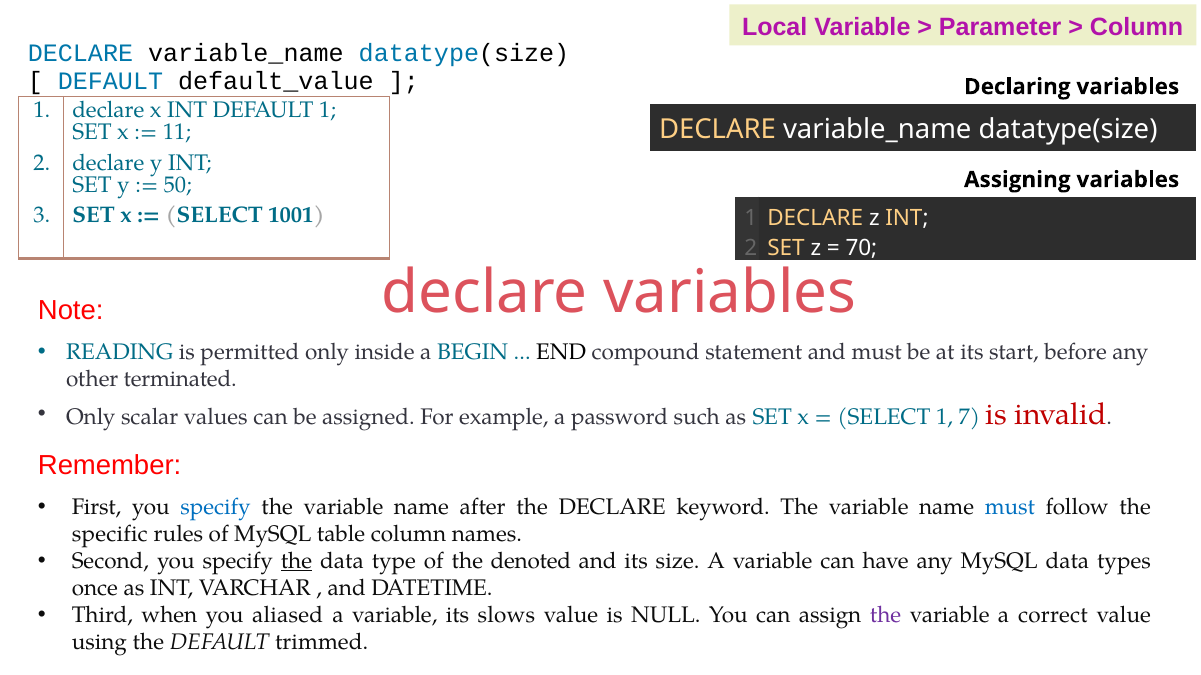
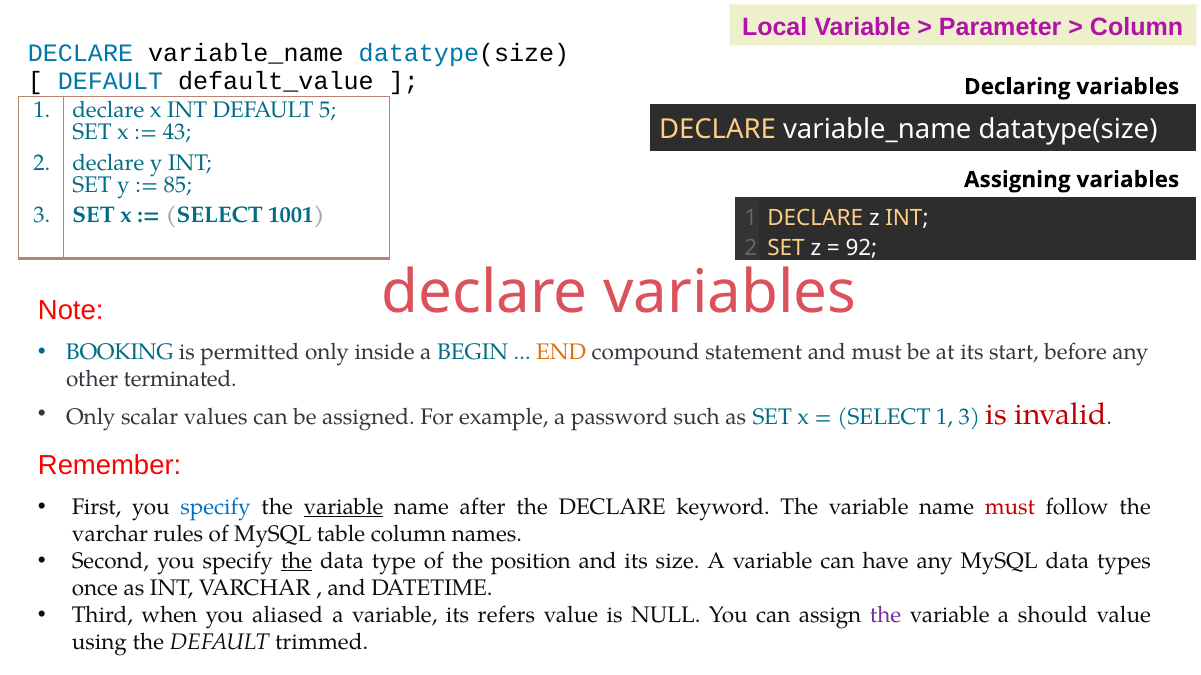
DEFAULT 1: 1 -> 5 (328, 110)
11: 11 -> 43 (177, 133)
50: 50 -> 85 (178, 186)
70: 70 -> 92 (861, 248)
READING: READING -> BOOKING (120, 353)
END colour: black -> orange (561, 353)
1 7: 7 -> 3 (969, 417)
variable underline: none -> present (343, 507)
must colour: blue -> red (1010, 507)
specific: specific -> varchar (110, 534)
denoted: denoted -> position (531, 561)
slows: slows -> refers (506, 615)
correct: correct -> should (1053, 615)
